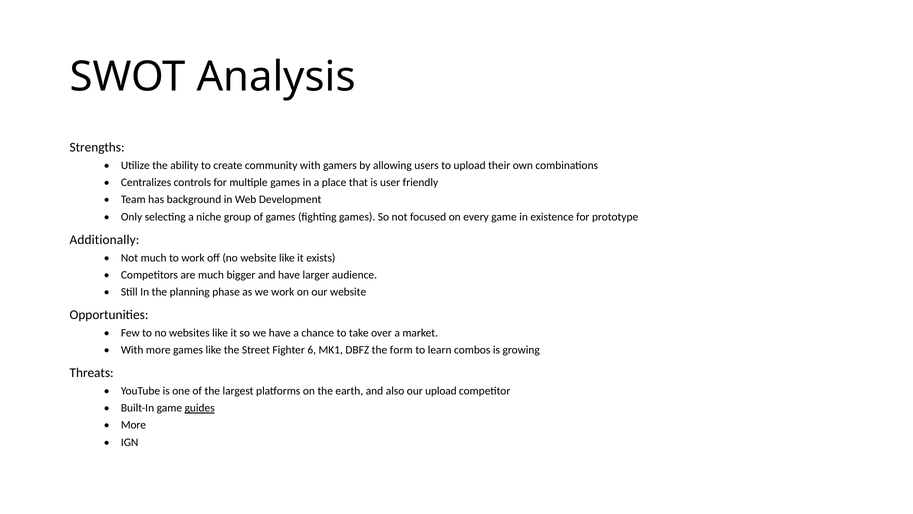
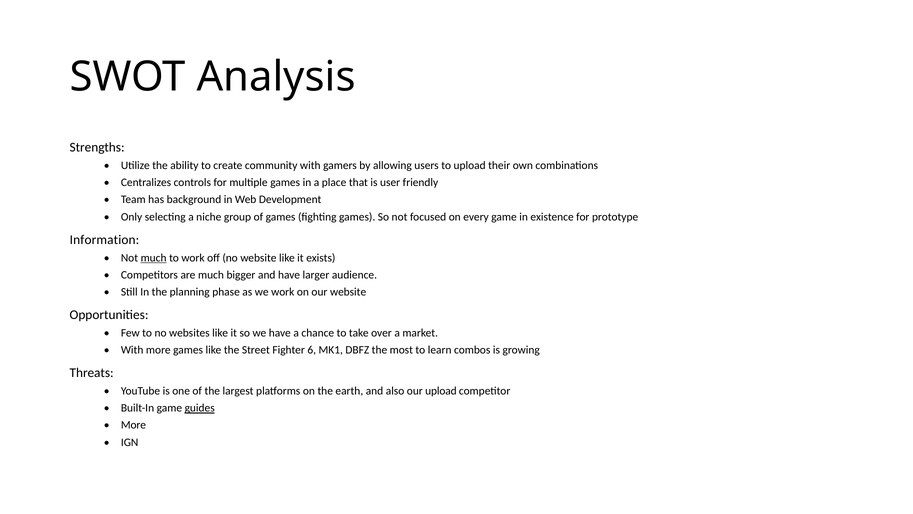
Additionally: Additionally -> Information (105, 239)
much underline: none -> present (154, 258)
form: form -> most (401, 350)
